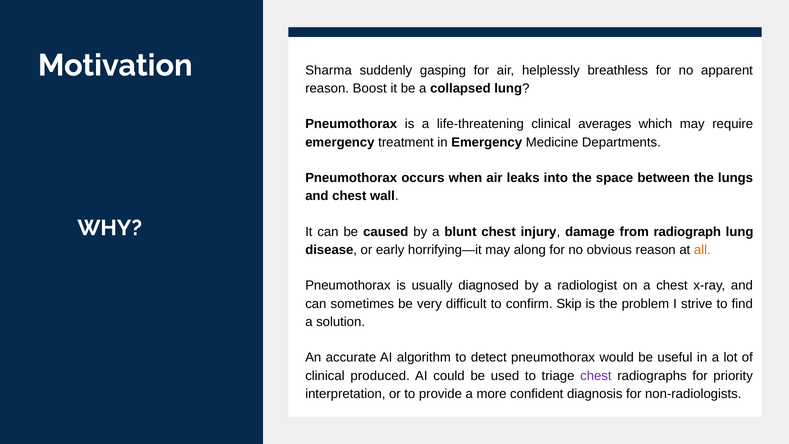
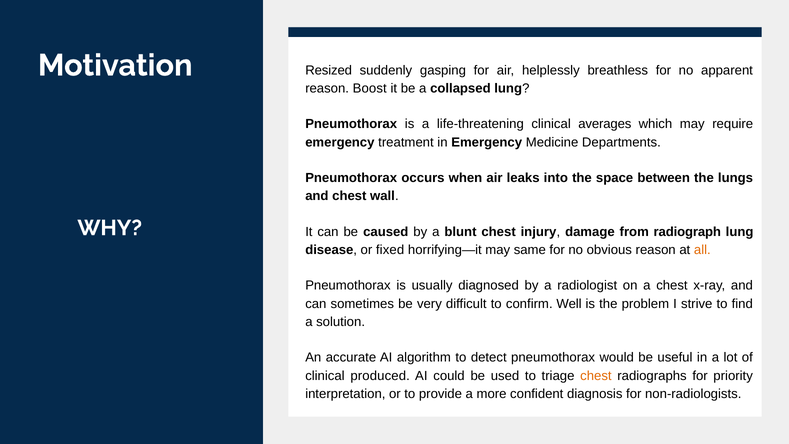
Sharma: Sharma -> Resized (329, 70)
early: early -> fixed (390, 250)
along: along -> same (530, 250)
Skip: Skip -> Well (569, 304)
chest colour: purple -> orange (596, 376)
